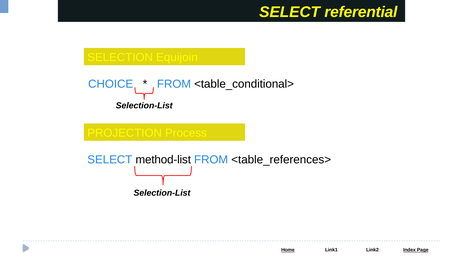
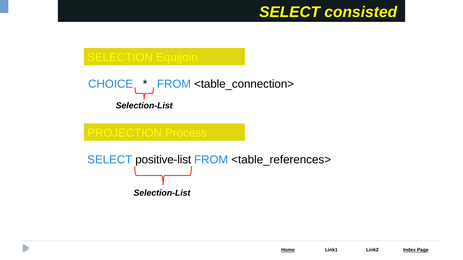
referential: referential -> consisted (361, 12)
<table_conditional>: <table_conditional> -> <table_connection> (244, 84)
method-list: method-list -> positive-list (163, 160)
